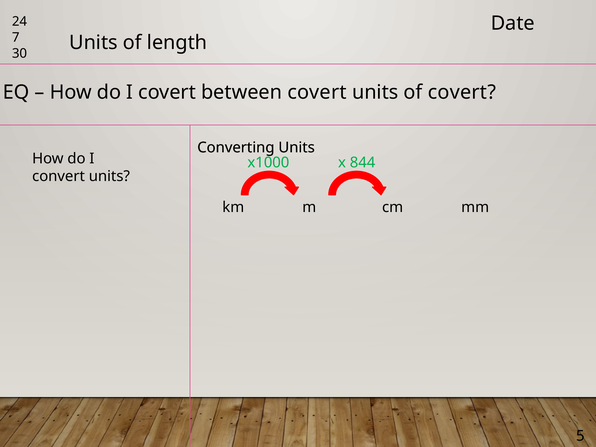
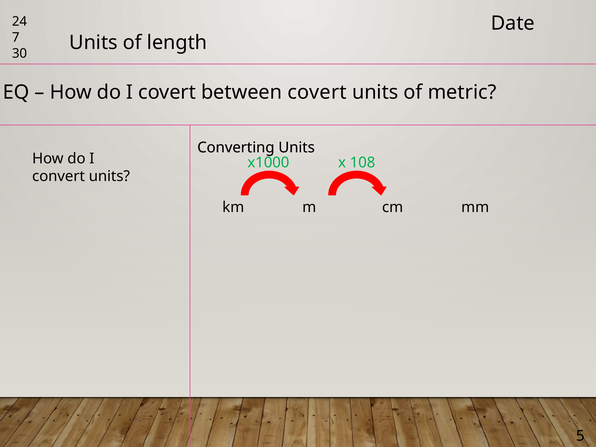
of covert: covert -> metric (462, 92)
844: 844 -> 108 (363, 163)
